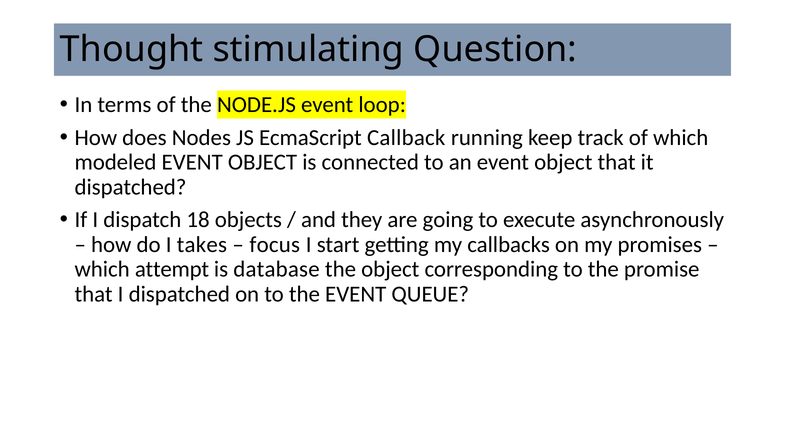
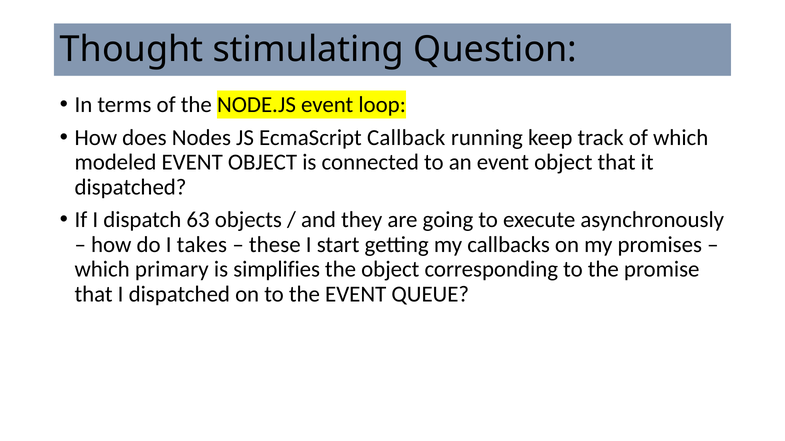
18: 18 -> 63 (198, 220)
focus: focus -> these (275, 245)
attempt: attempt -> primary (172, 270)
database: database -> simplifies (277, 270)
